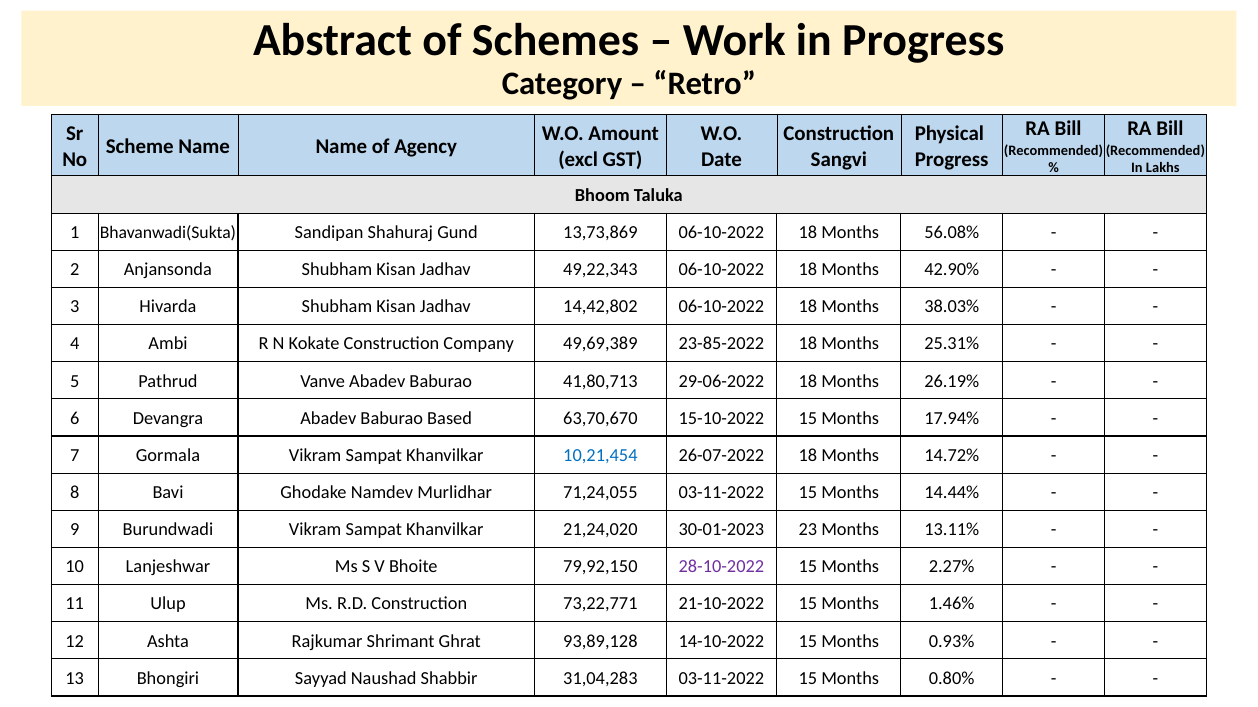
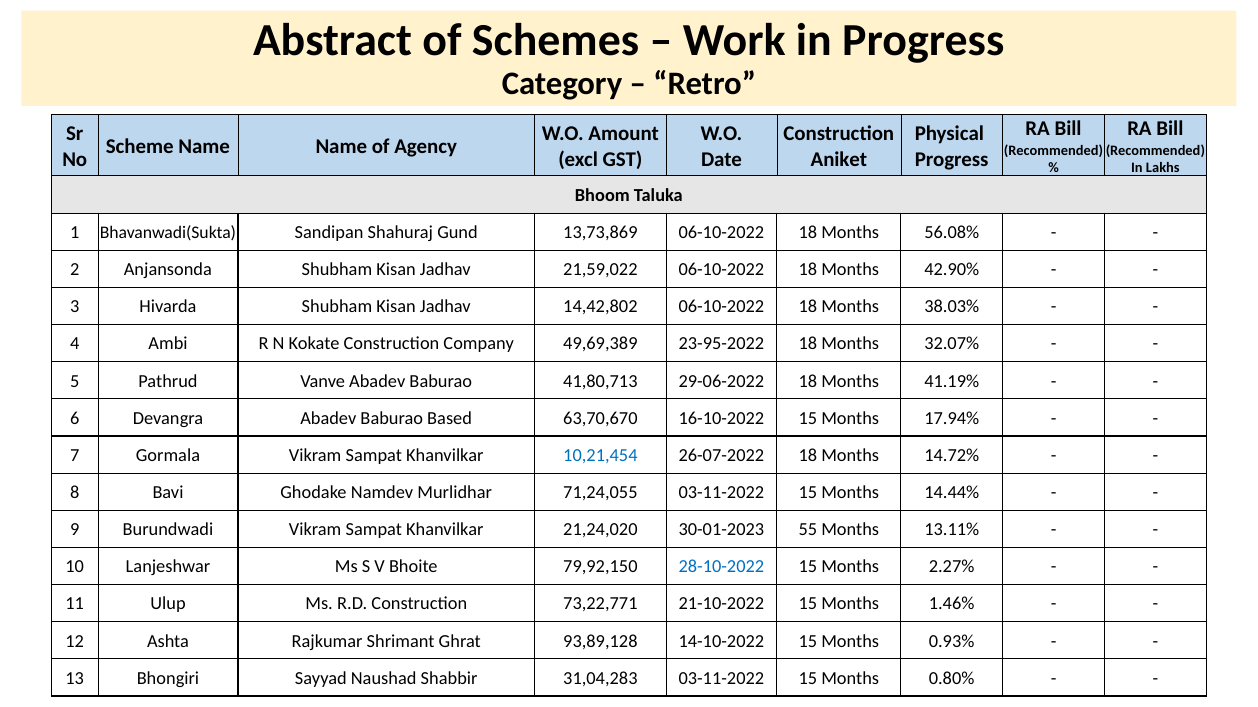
Sangvi: Sangvi -> Aniket (839, 159)
49,22,343: 49,22,343 -> 21,59,022 (600, 270)
23-85-2022: 23-85-2022 -> 23-95-2022 (721, 344)
25.31%: 25.31% -> 32.07% (952, 344)
26.19%: 26.19% -> 41.19% (952, 381)
15-10-2022: 15-10-2022 -> 16-10-2022 (721, 418)
23: 23 -> 55 (808, 530)
28-10-2022 colour: purple -> blue (721, 567)
